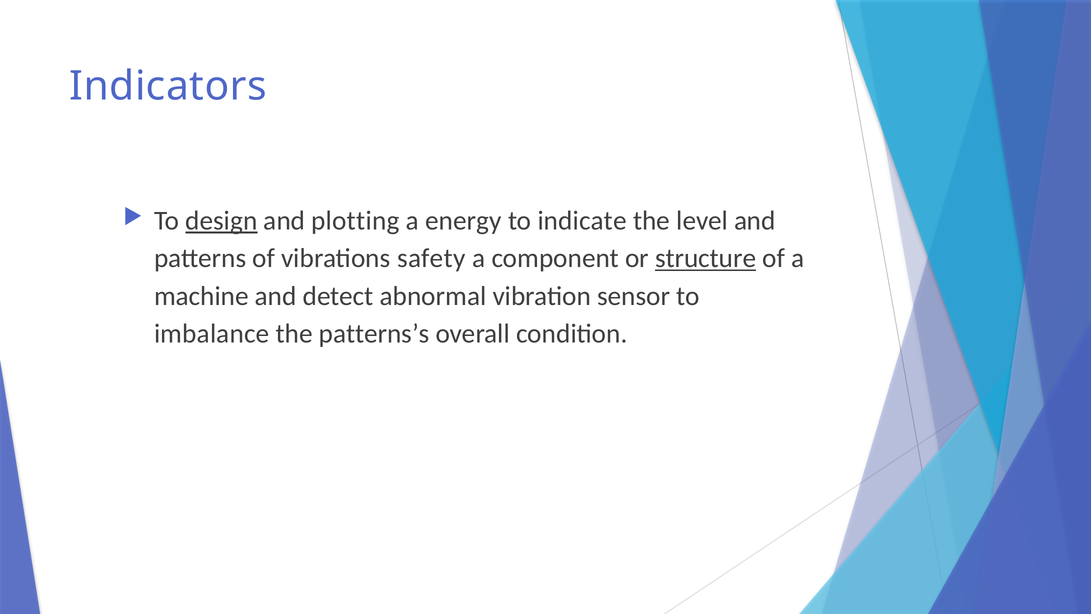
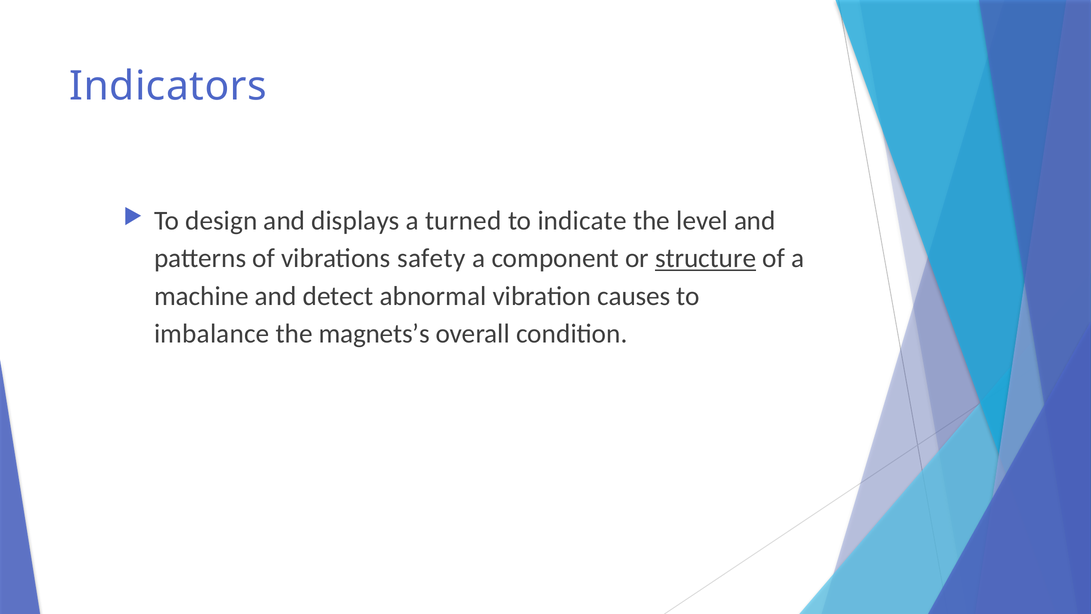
design underline: present -> none (221, 221)
plotting: plotting -> displays (355, 221)
energy: energy -> turned (463, 221)
sensor: sensor -> causes (634, 296)
patterns’s: patterns’s -> magnets’s (374, 333)
